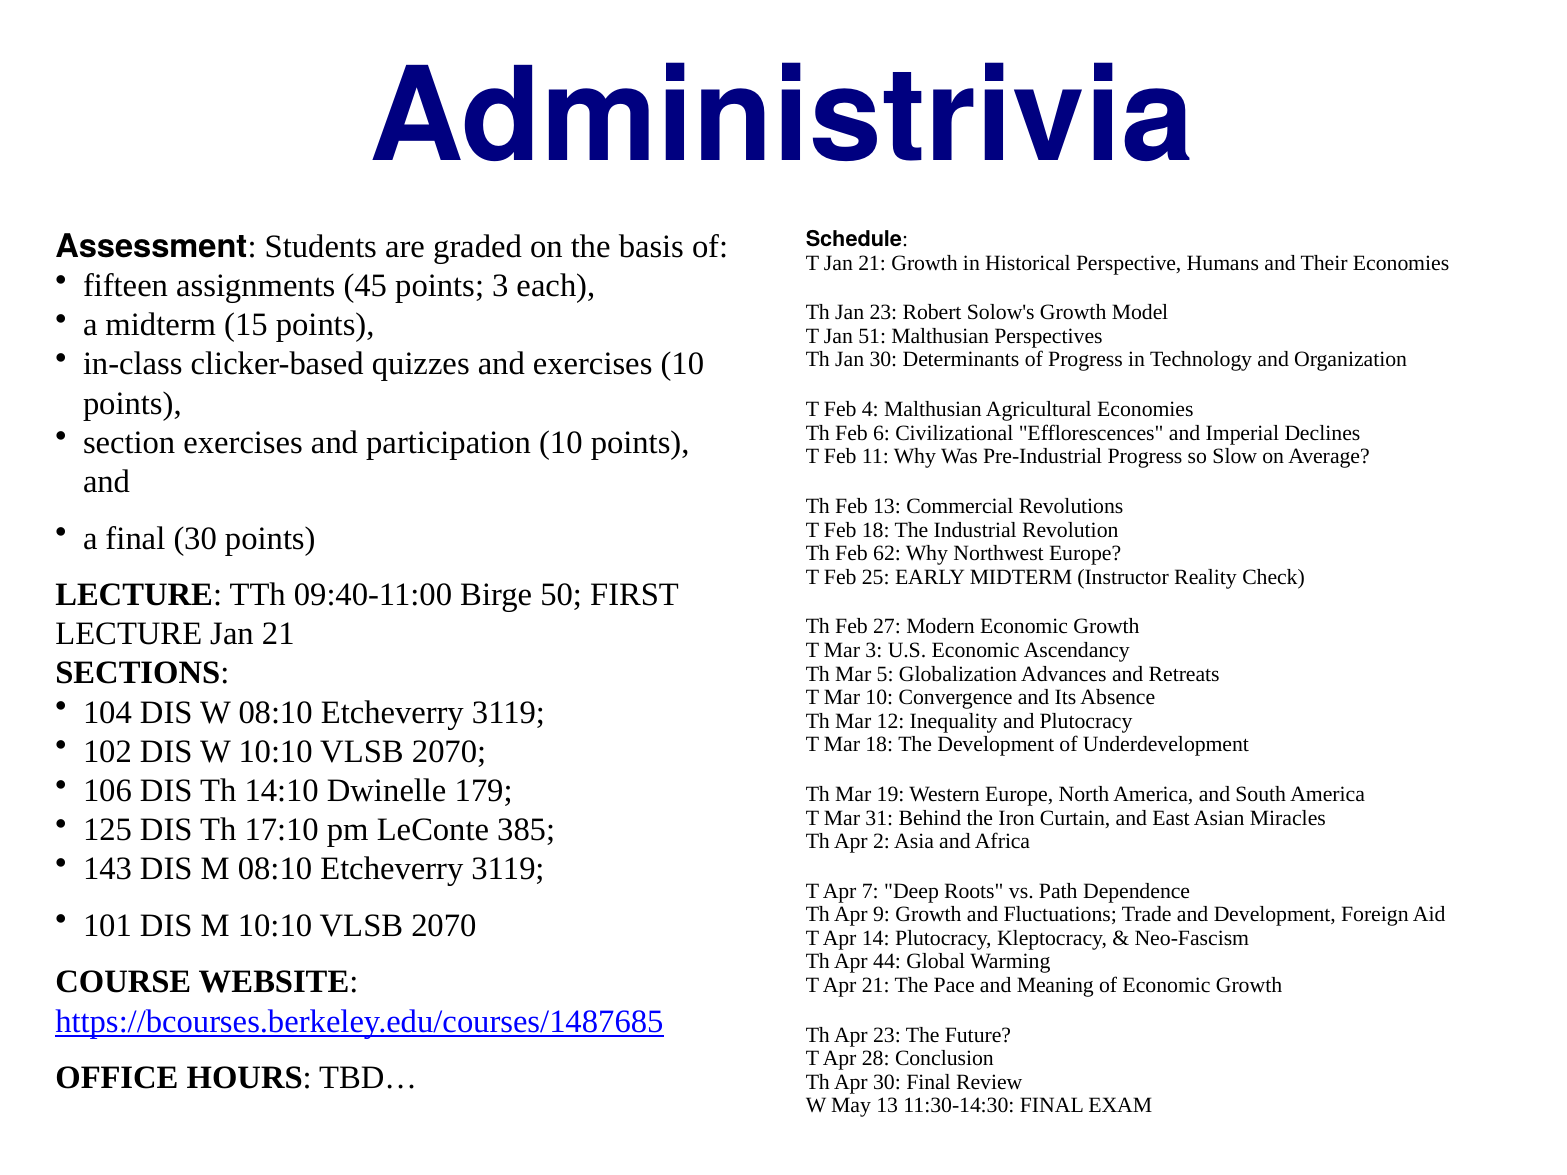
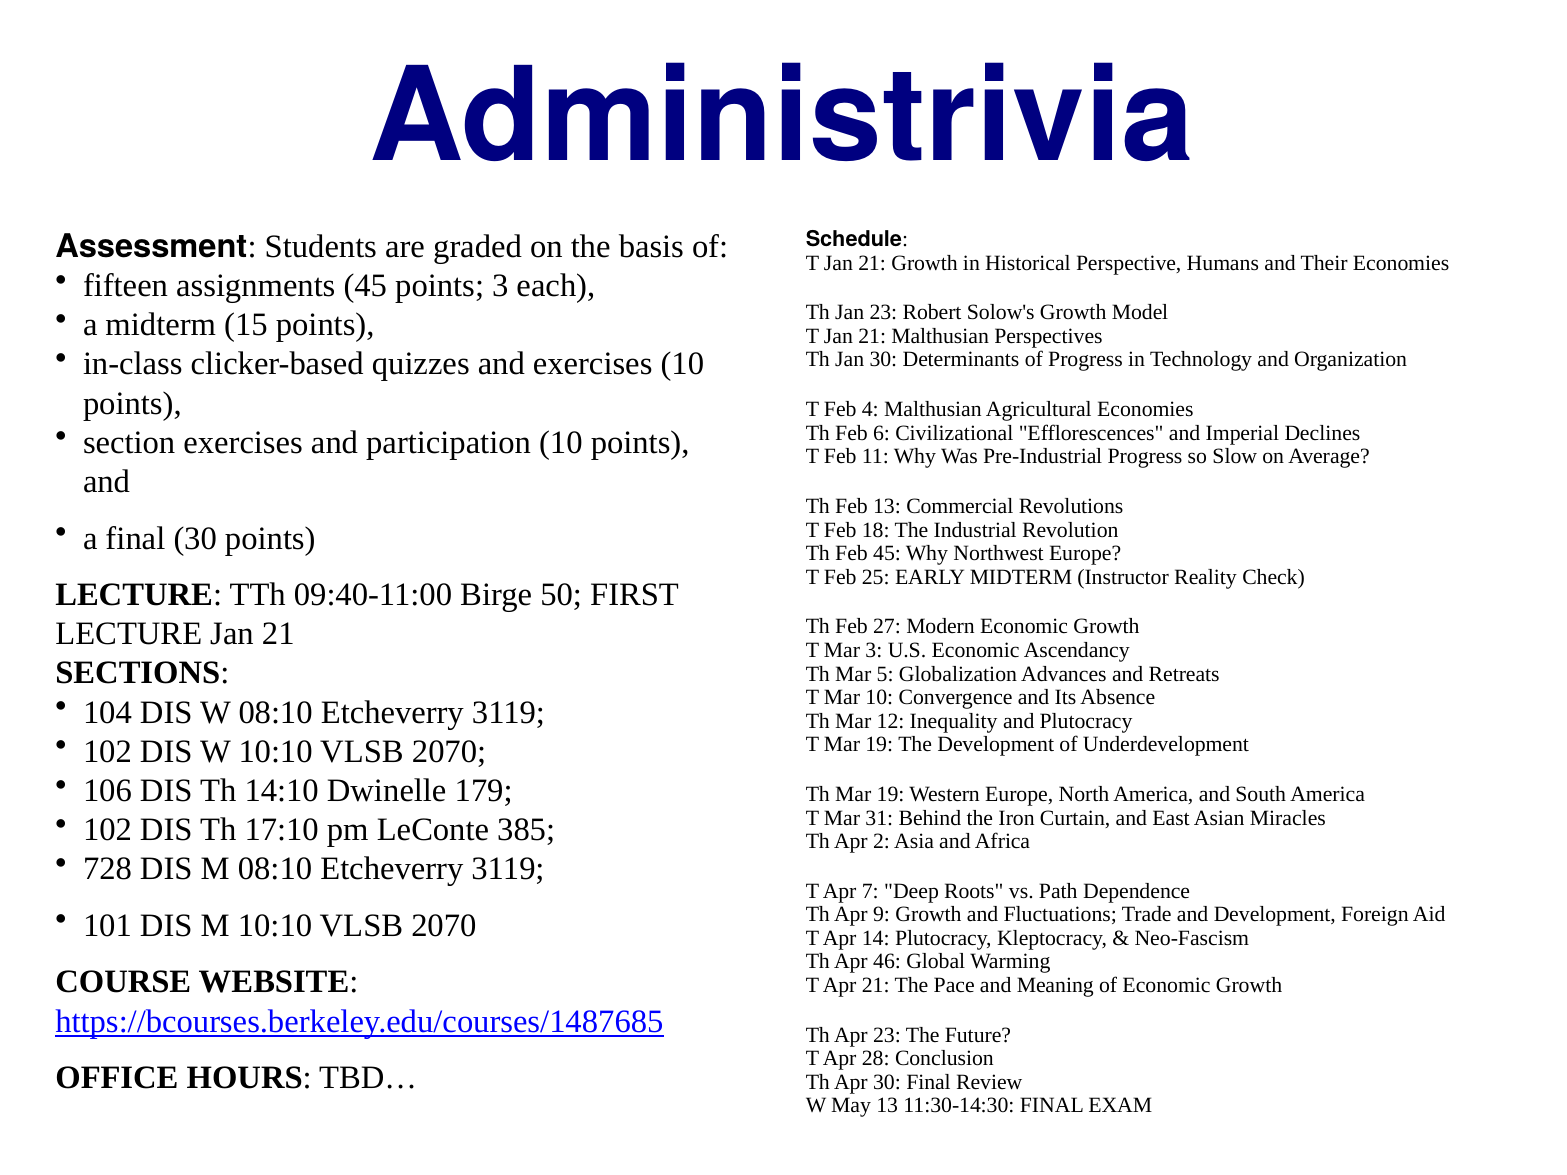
51: 51 -> 21 (872, 336)
Feb 62: 62 -> 45 (887, 554)
T Mar 18: 18 -> 19 (879, 745)
125: 125 -> 102 (108, 830)
143: 143 -> 728 (108, 869)
44: 44 -> 46 (887, 962)
